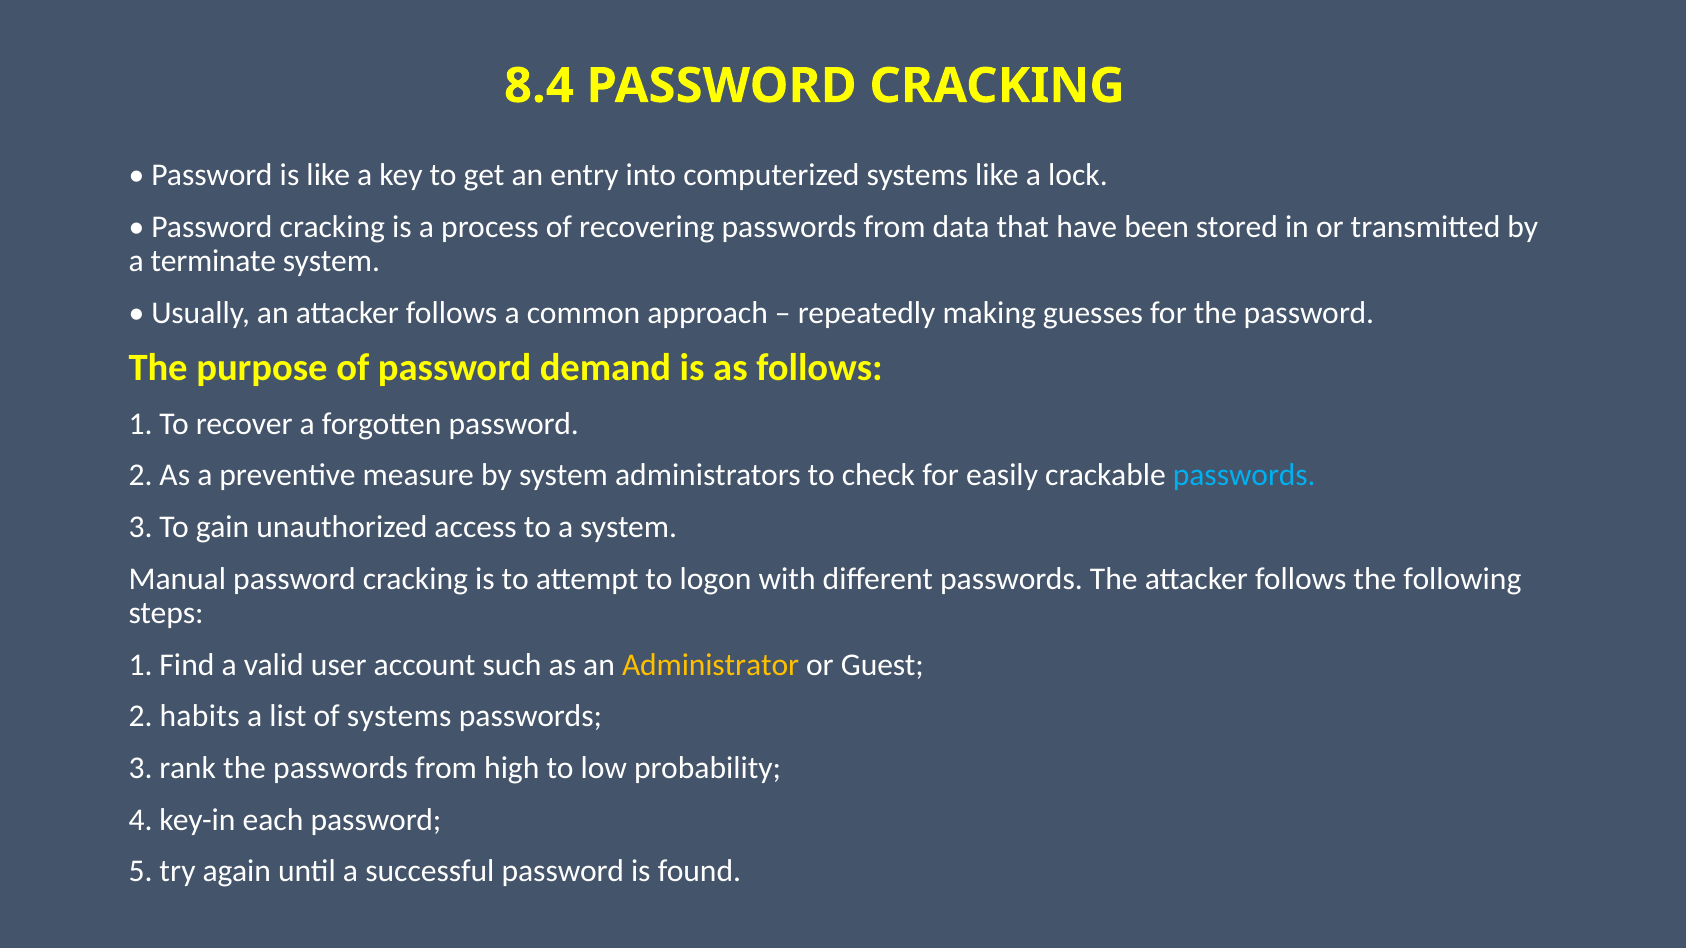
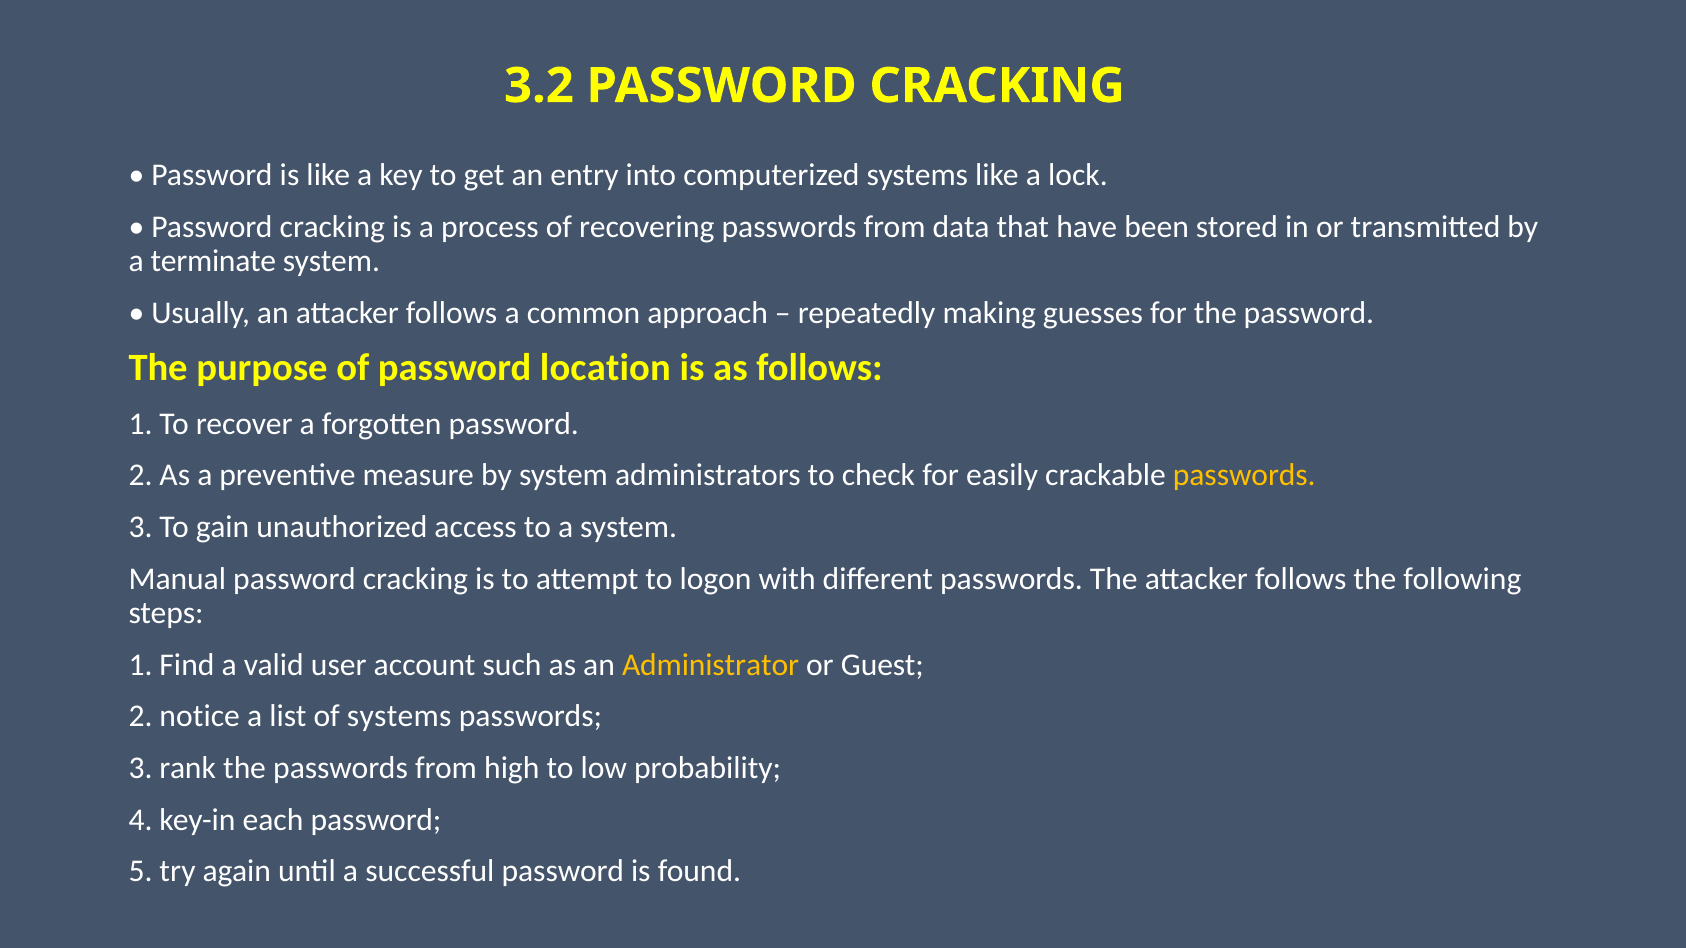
8.4: 8.4 -> 3.2 (539, 86)
demand: demand -> location (605, 368)
passwords colour: light blue -> yellow (1244, 476)
habits: habits -> notice (200, 717)
